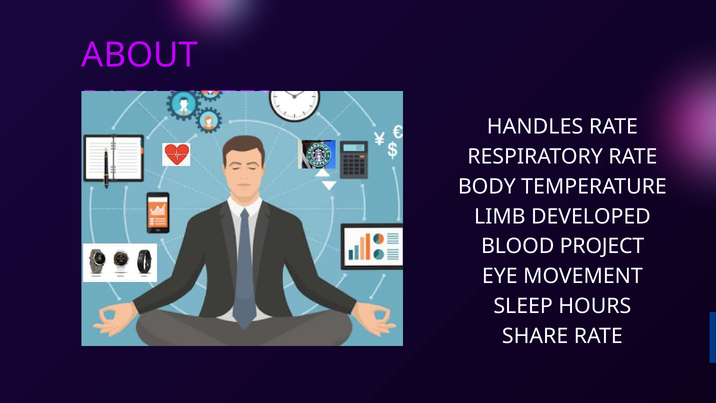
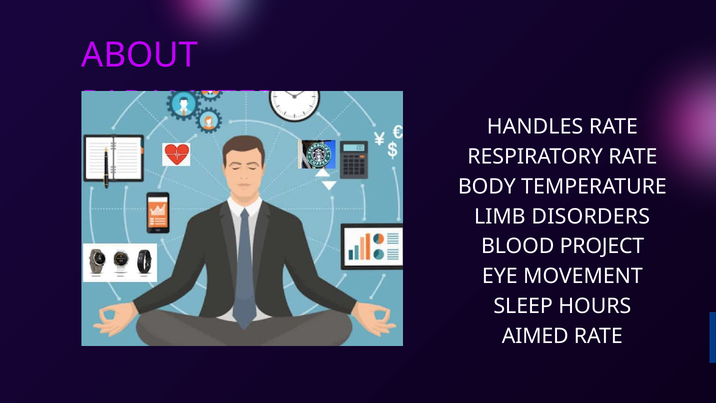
DEVELOPED: DEVELOPED -> DISORDERS (591, 216)
SHARE: SHARE -> AIMED (535, 336)
